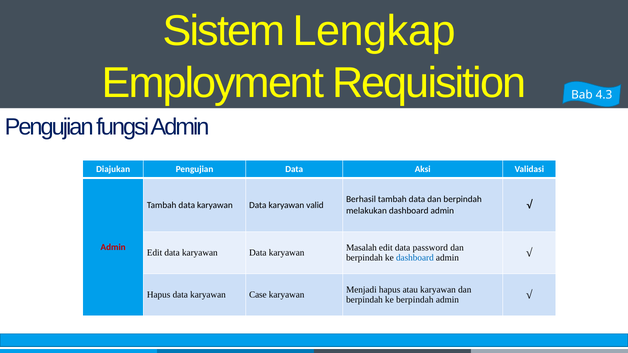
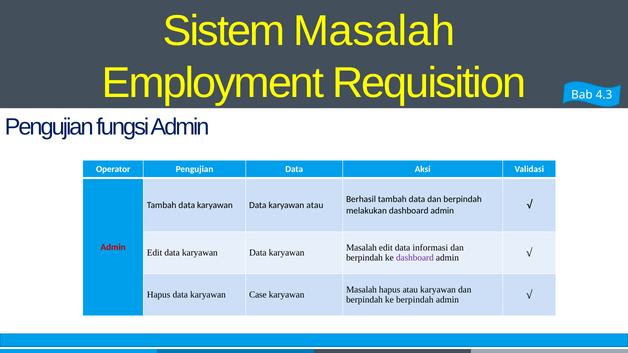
Sistem Lengkap: Lengkap -> Masalah (374, 31)
Diajukan: Diajukan -> Operator (113, 169)
karyawan valid: valid -> atau (315, 205)
password: password -> informasi (430, 248)
dashboard colour: blue -> purple (415, 258)
Menjadi: Menjadi -> Masalah (361, 290)
